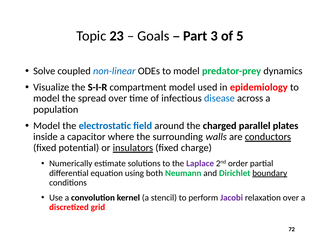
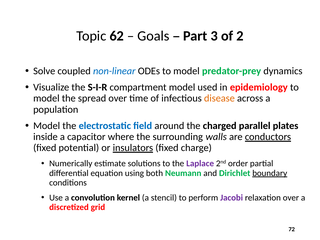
23: 23 -> 62 (117, 36)
5: 5 -> 2 (240, 36)
disease colour: blue -> orange (219, 98)
